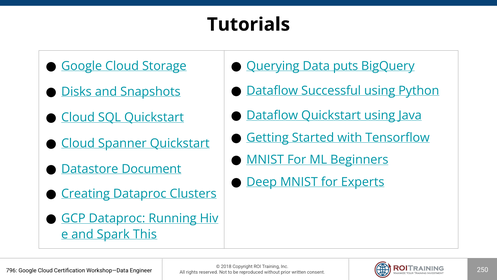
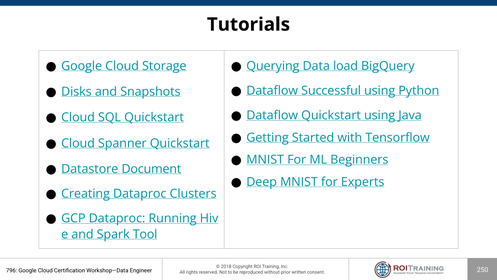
puts: puts -> load (346, 66)
This: This -> Tool (145, 234)
